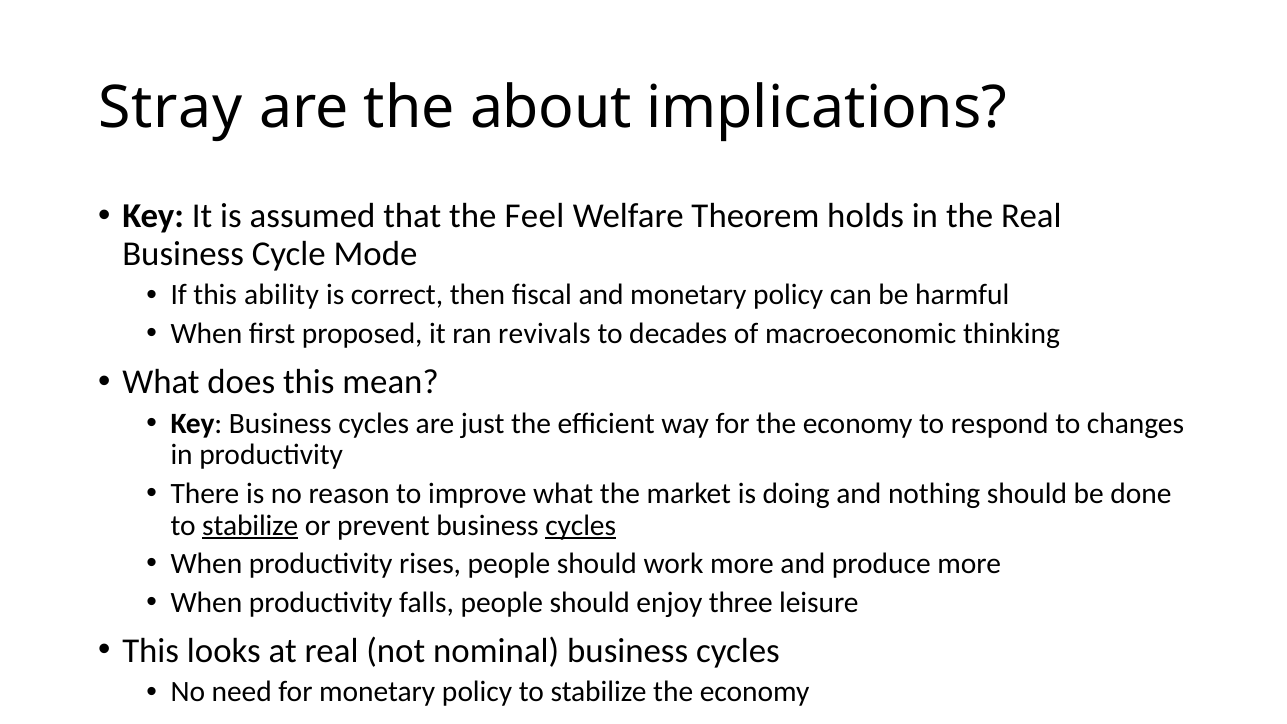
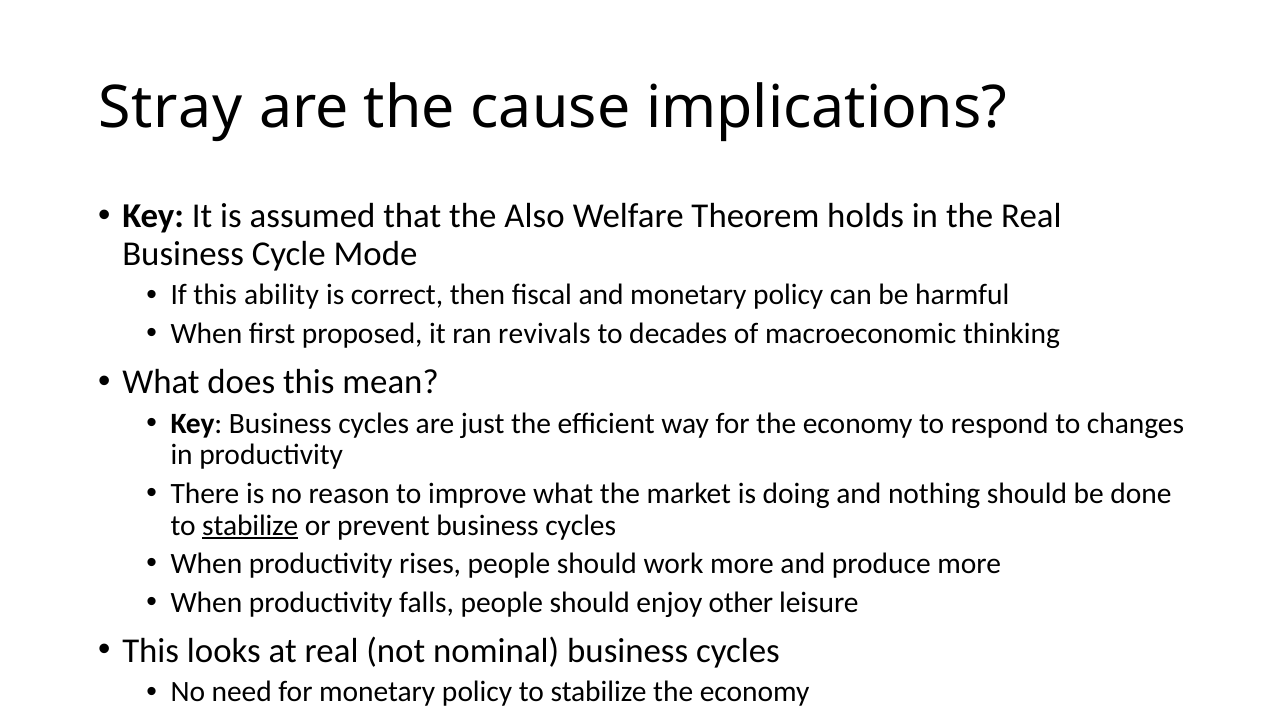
about: about -> cause (551, 108)
Feel: Feel -> Also (535, 216)
cycles underline: present -> none (581, 526)
three: three -> other (741, 603)
